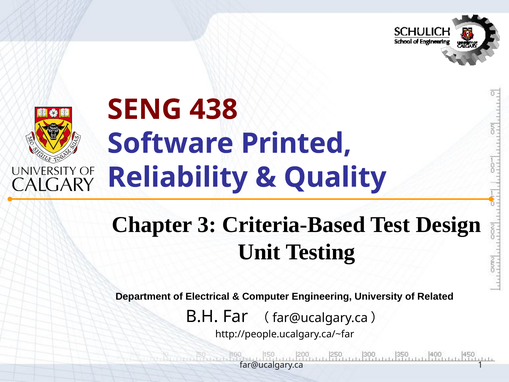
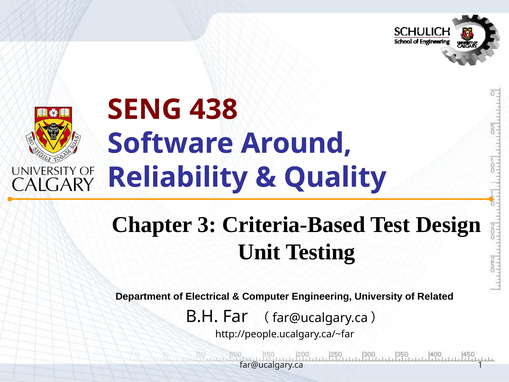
Printed: Printed -> Around (296, 143)
